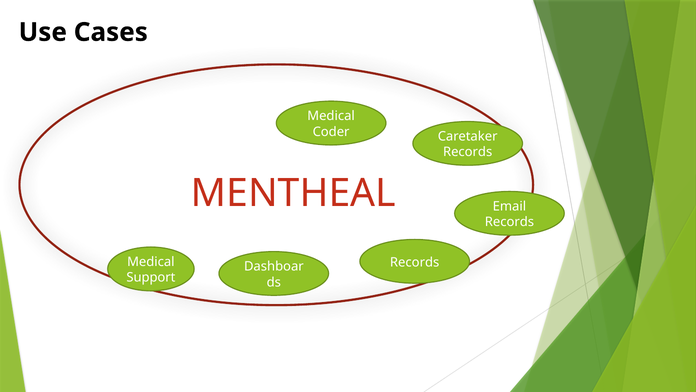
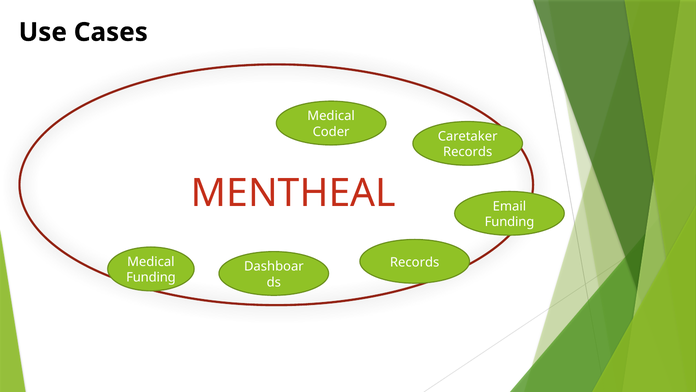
Records: Records -> Funding (509, 222)
Support: Support -> Funding (151, 277)
